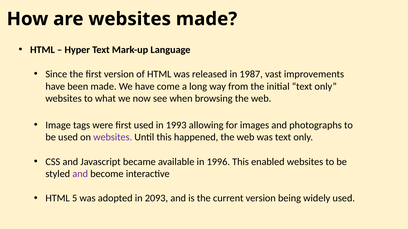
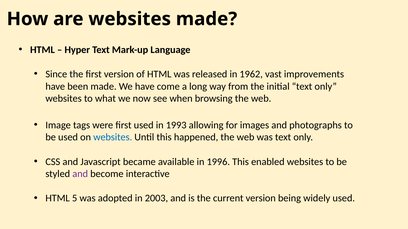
1987: 1987 -> 1962 (251, 74)
websites colour: purple -> blue (113, 138)
2093: 2093 -> 2003 (156, 199)
